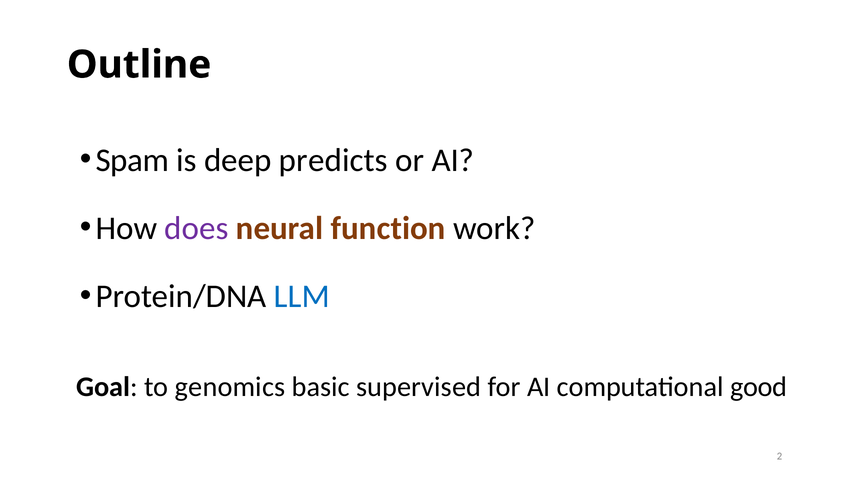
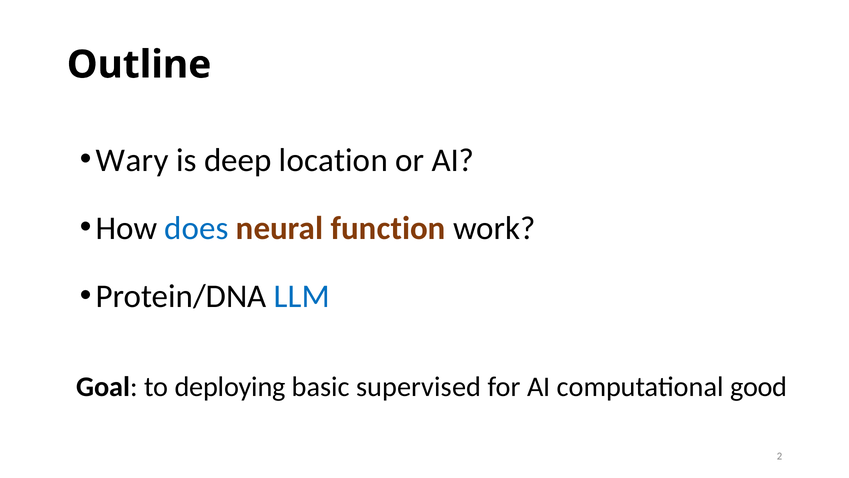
Spam: Spam -> Wary (132, 160)
predicts: predicts -> location (333, 160)
does colour: purple -> blue (196, 228)
genomics: genomics -> deploying (230, 387)
